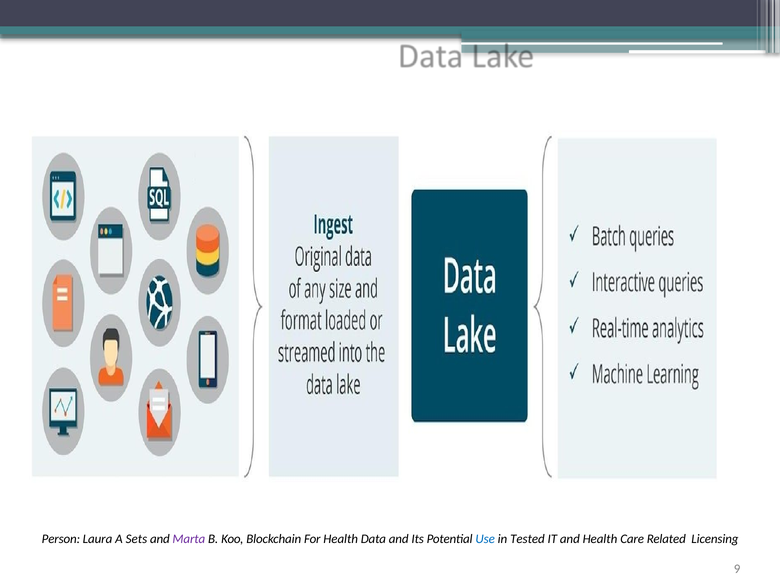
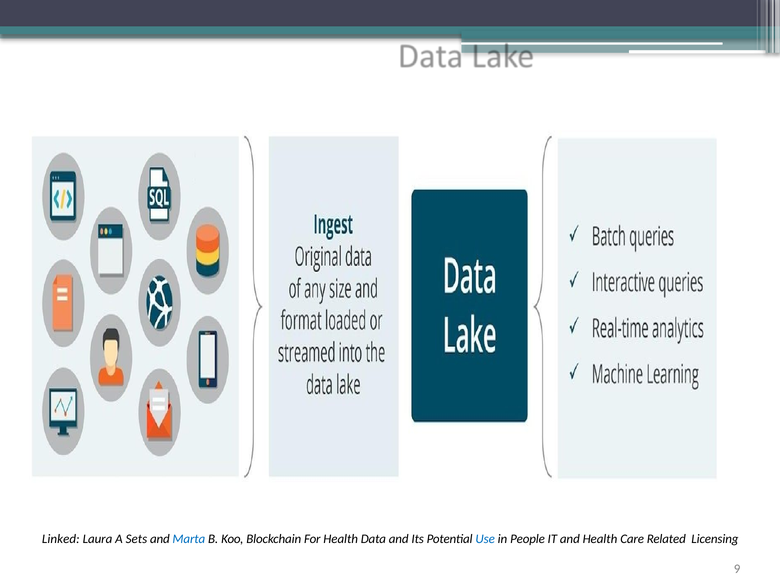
Person: Person -> Linked (61, 539)
Marta colour: purple -> blue (189, 539)
Tested: Tested -> People (528, 539)
